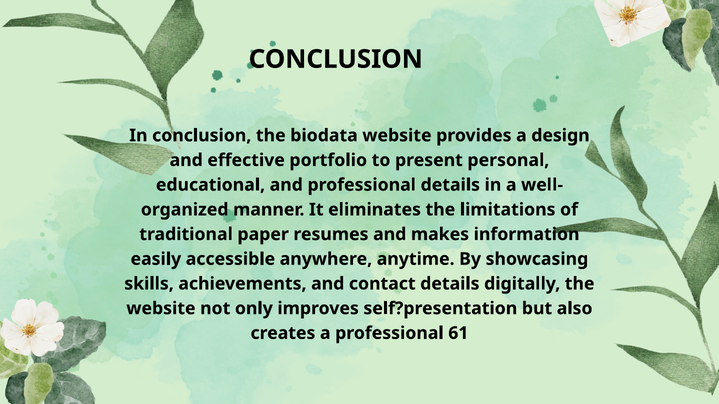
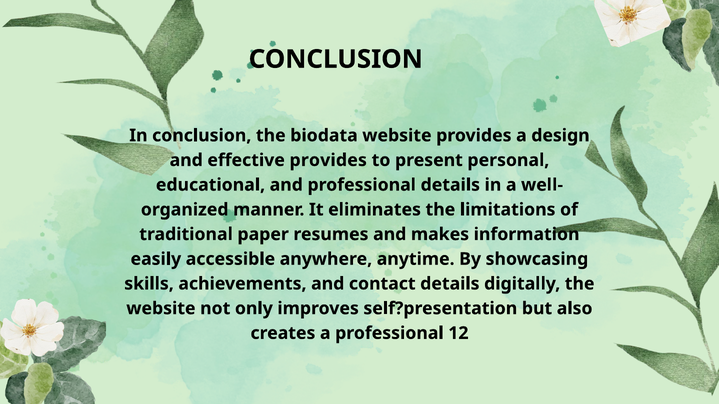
effective portfolio: portfolio -> provides (328, 160)
61: 61 -> 12 (458, 333)
